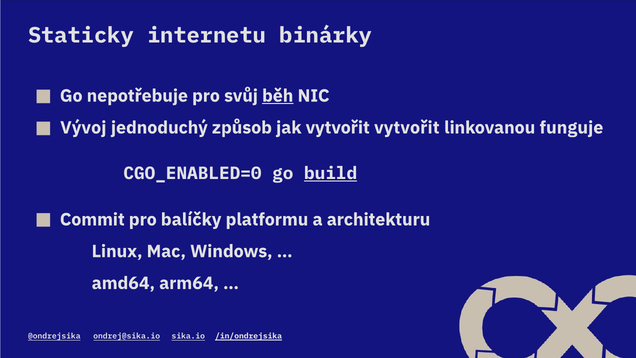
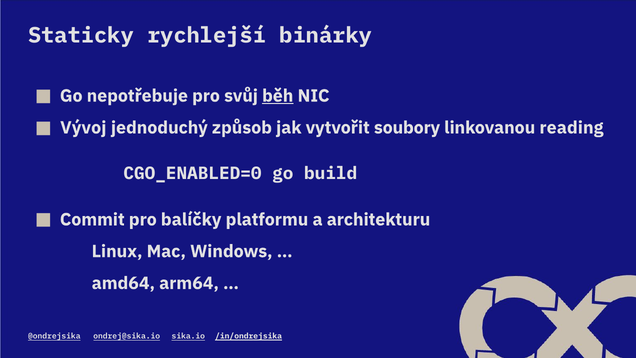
internetu: internetu -> rychlejší (207, 35)
vytvořit vytvořit: vytvořit -> soubory (407, 128)
funguje: funguje -> reading (571, 128)
build underline: present -> none (331, 173)
